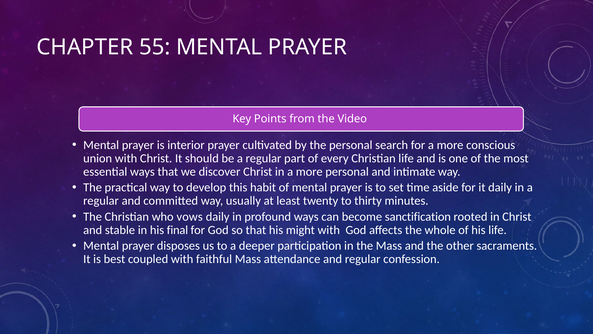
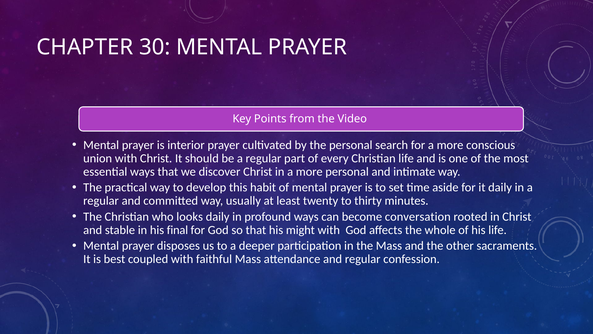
55: 55 -> 30 (155, 47)
vows: vows -> looks (190, 216)
sanctification: sanctification -> conversation (418, 216)
